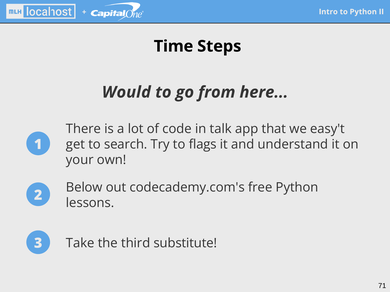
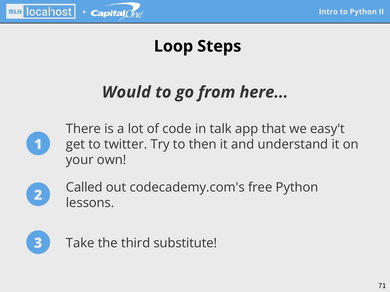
Time: Time -> Loop (173, 46)
search: search -> twitter (126, 145)
flags: flags -> then (203, 145)
Below: Below -> Called (84, 188)
